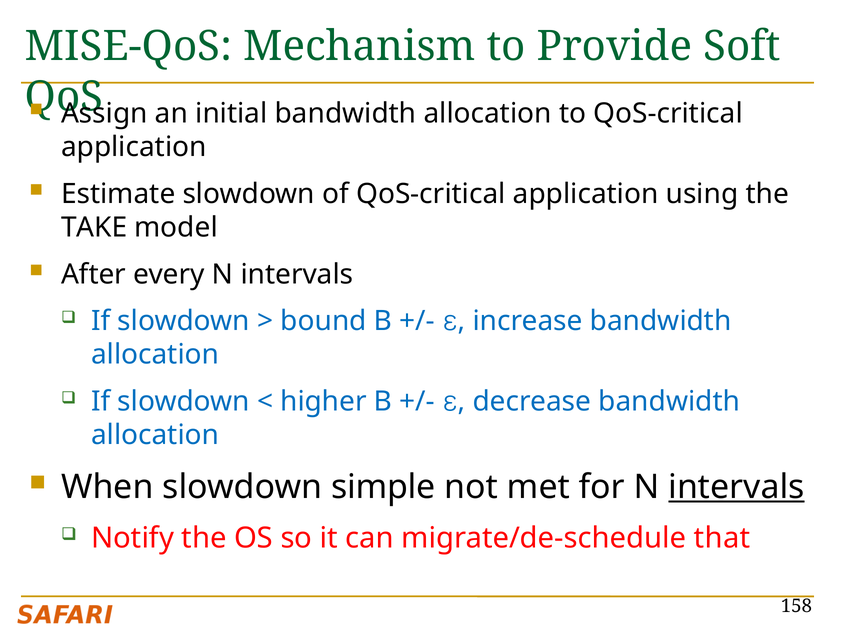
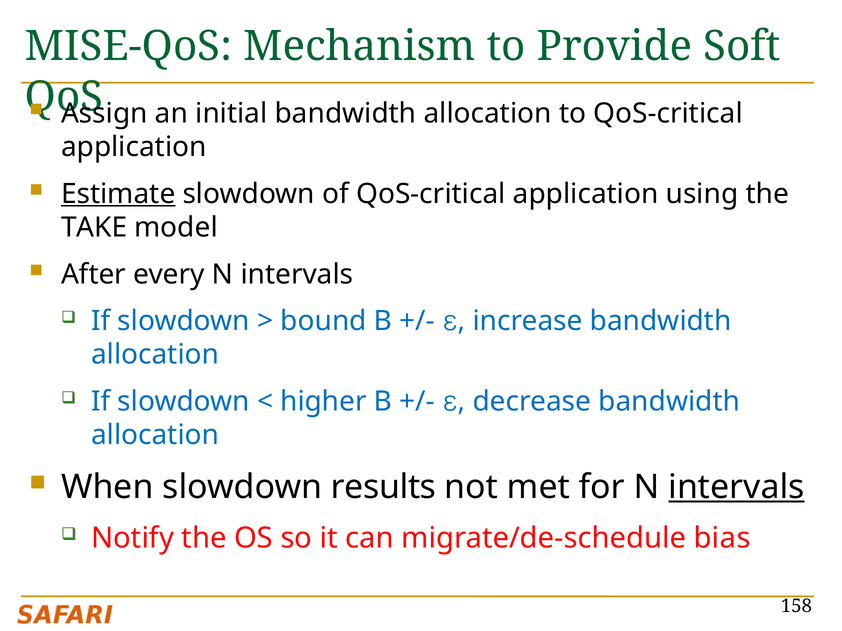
Estimate underline: none -> present (118, 194)
simple: simple -> results (383, 488)
that: that -> bias (722, 539)
